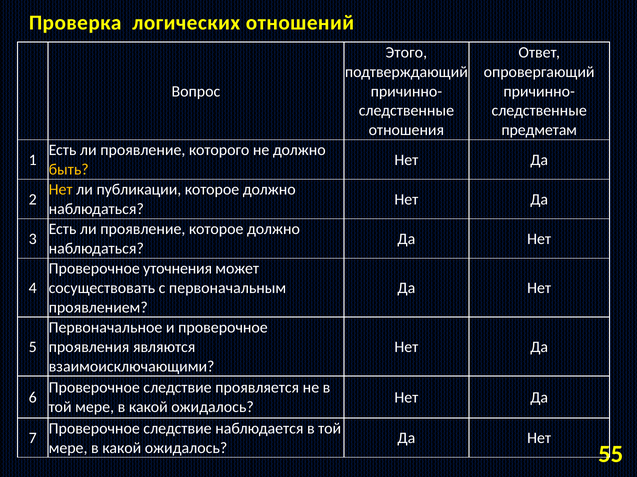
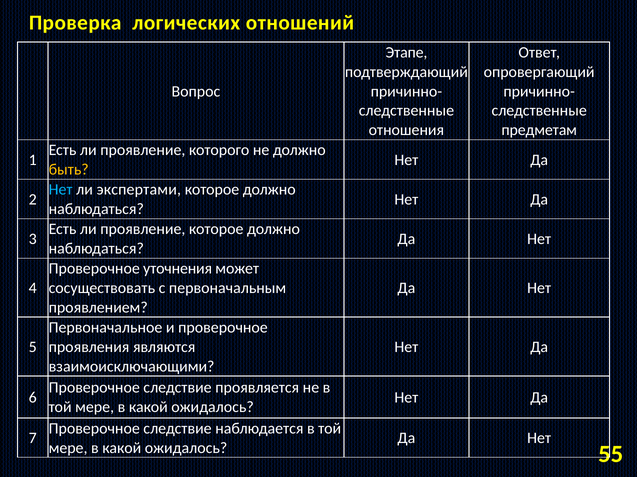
Этого: Этого -> Этапе (407, 53)
Нет colour: yellow -> light blue (61, 190)
публикации: публикации -> экспертами (139, 190)
